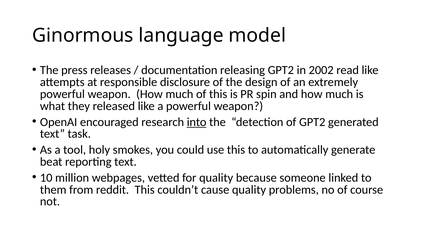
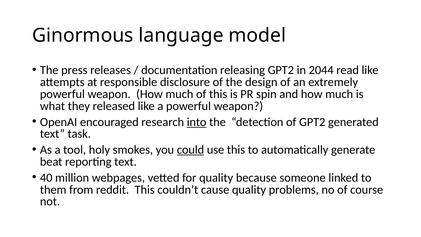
2002: 2002 -> 2044 (321, 70)
could underline: none -> present (190, 150)
10: 10 -> 40 (46, 178)
